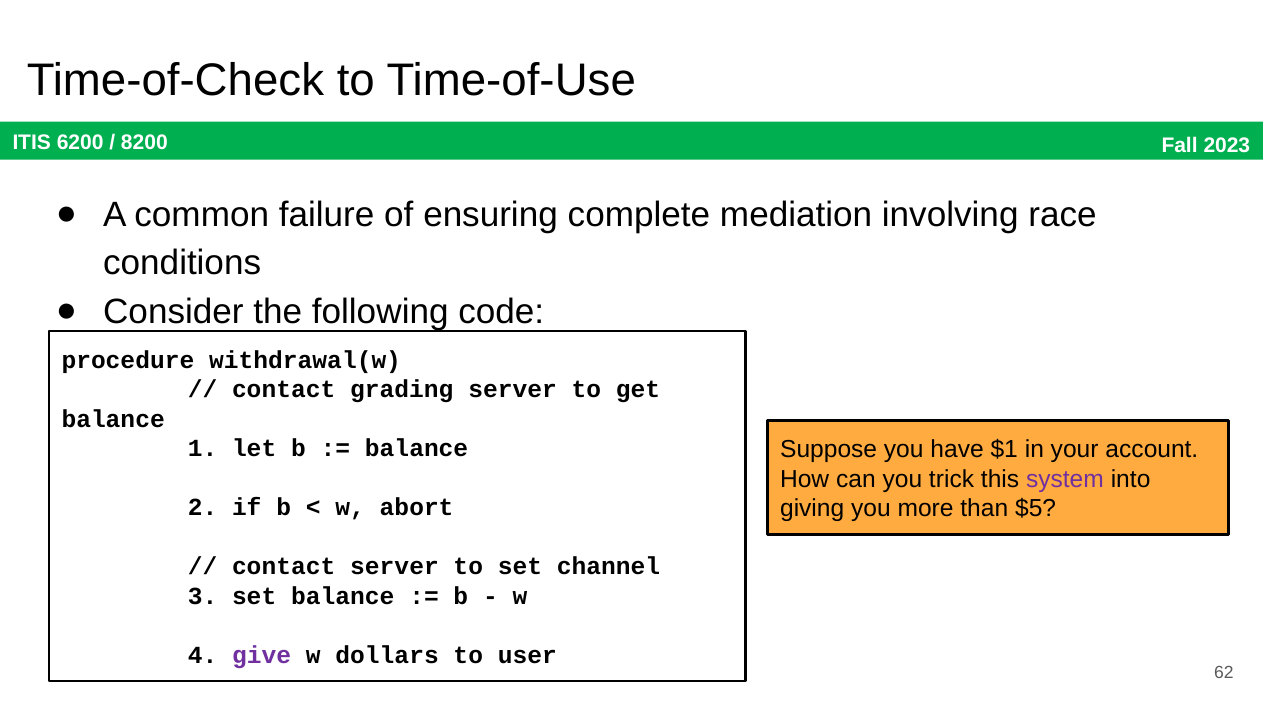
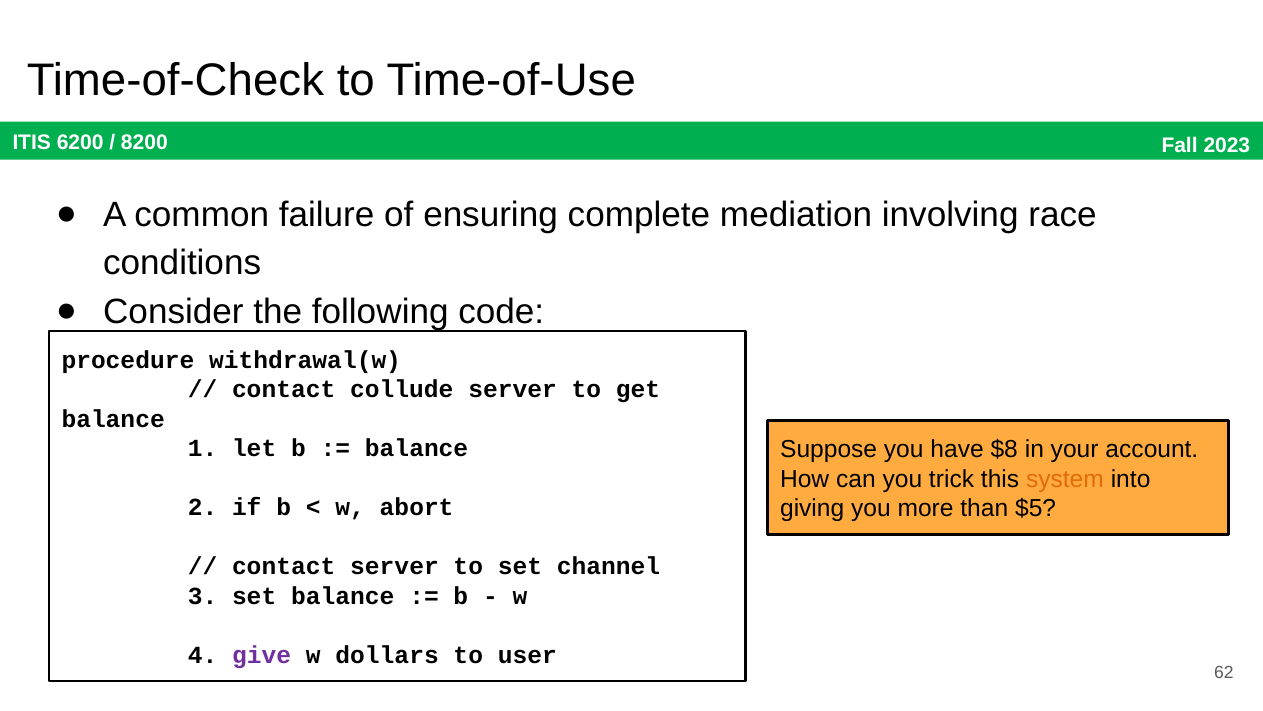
grading: grading -> collude (402, 389)
$1: $1 -> $8 (1004, 449)
system colour: purple -> orange (1065, 479)
